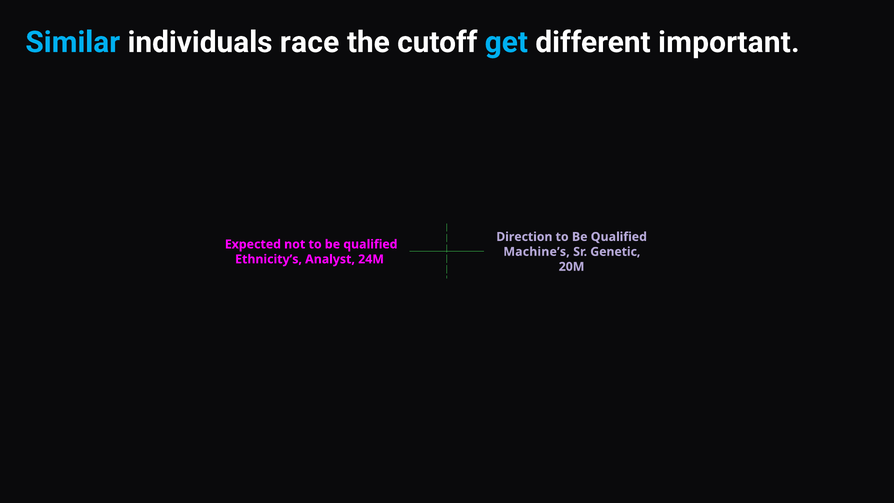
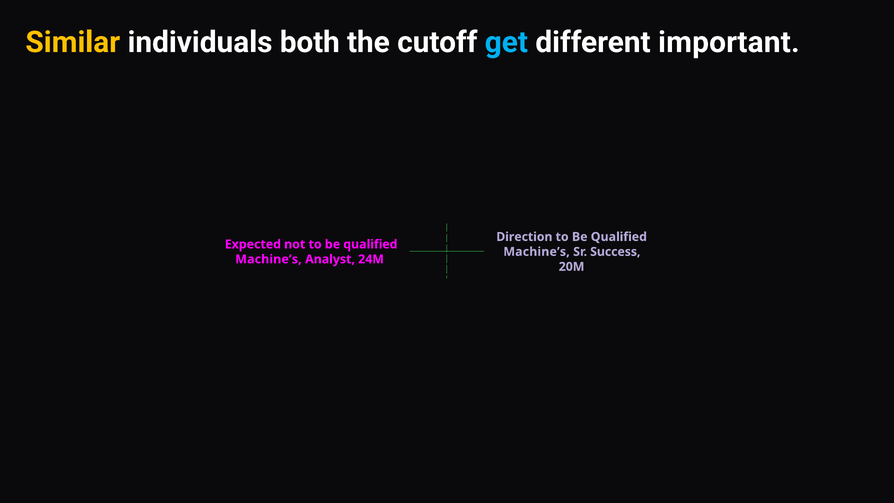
Similar colour: light blue -> yellow (73, 42)
race: race -> both (310, 42)
Genetic: Genetic -> Success (615, 252)
Ethnicity’s: Ethnicity’s -> Machine’s (268, 259)
